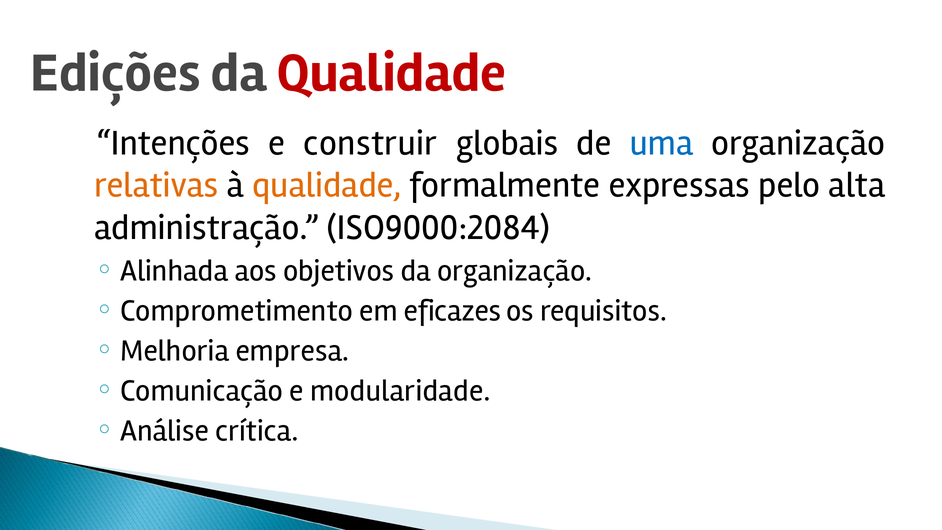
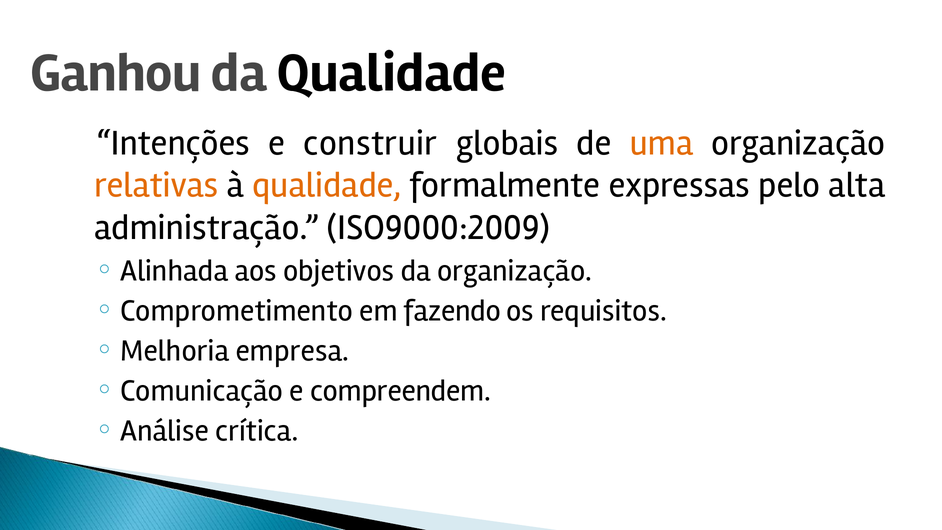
Edições: Edições -> Ganhou (116, 73)
Qualidade colour: red -> black (392, 73)
uma colour: blue -> orange (662, 143)
ISO9000:2084: ISO9000:2084 -> ISO9000:2009 (438, 228)
eficazes: eficazes -> fazendo (452, 311)
modularidade: modularidade -> compreendem (400, 391)
